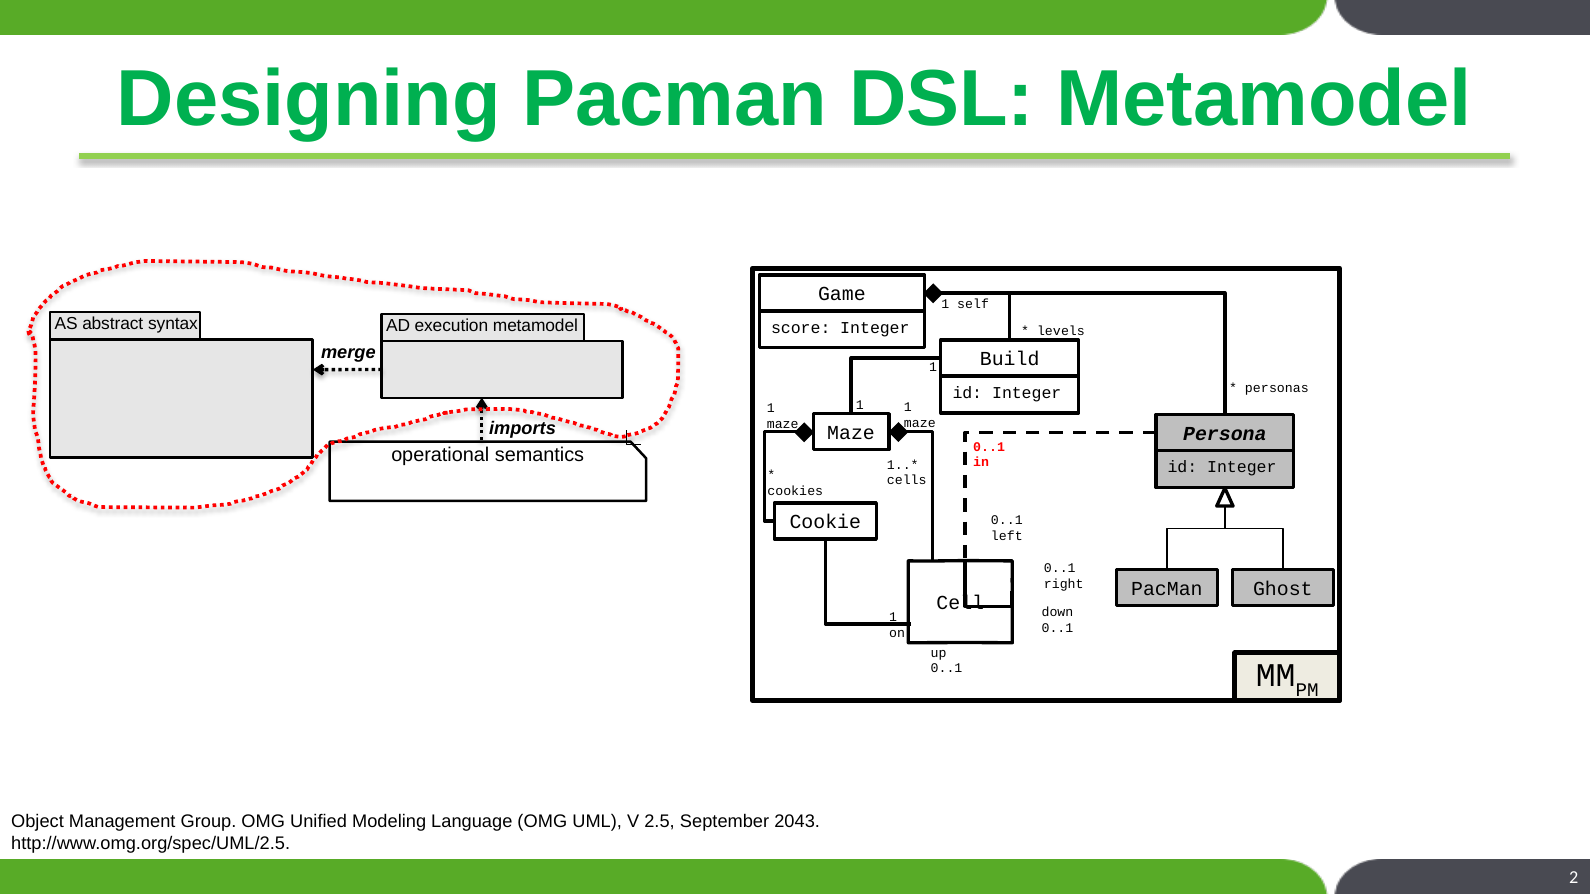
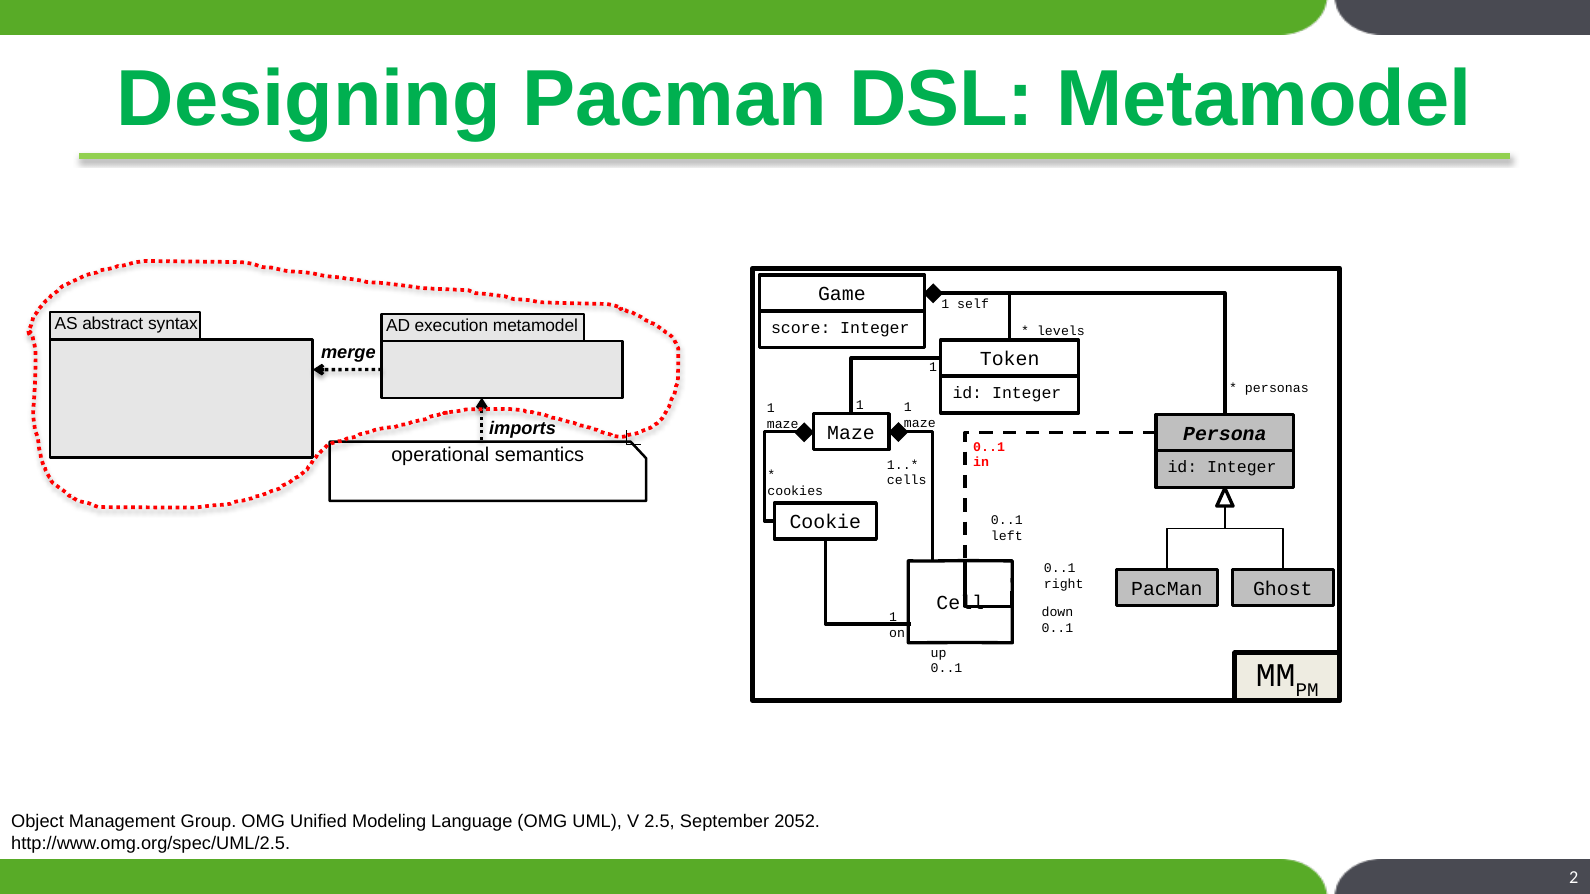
Build: Build -> Token (1010, 360)
2043: 2043 -> 2052 (797, 822)
